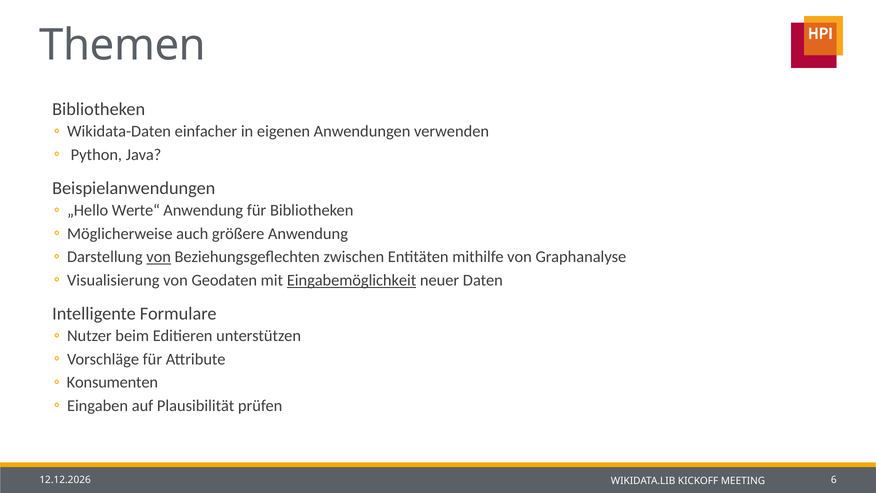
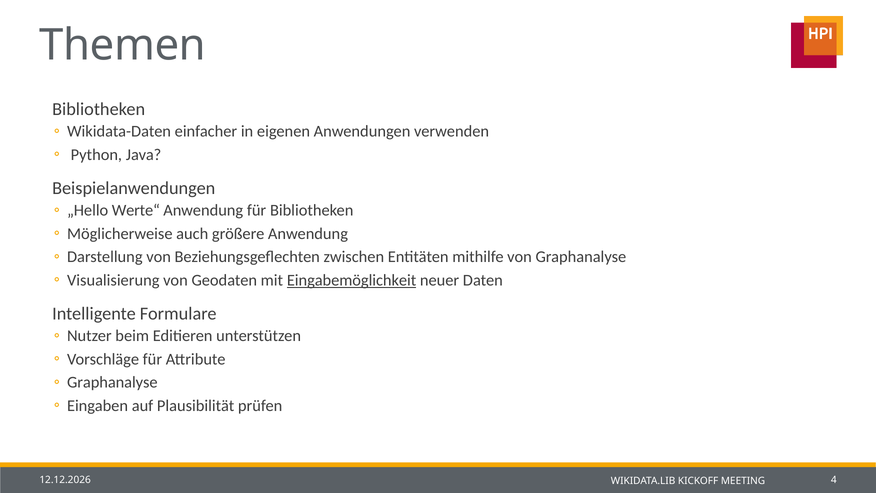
von underline: present -> none (159, 257)
Konsumenten: Konsumenten -> Graphanalyse (112, 382)
6: 6 -> 4 (834, 480)
